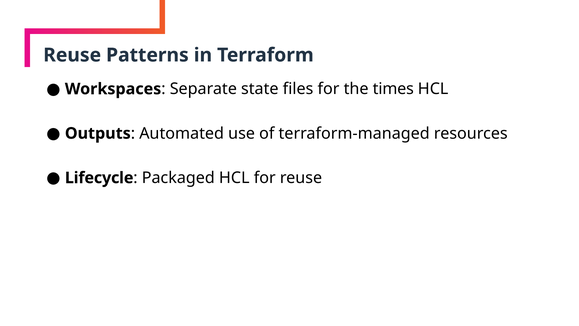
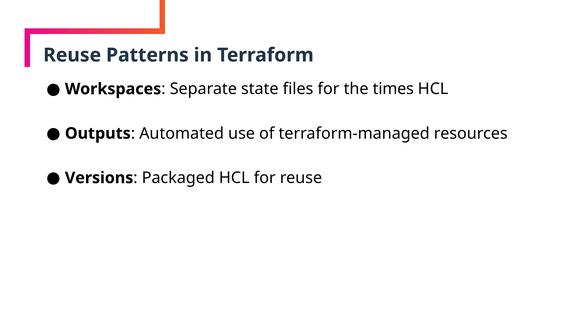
Lifecycle: Lifecycle -> Versions (99, 178)
